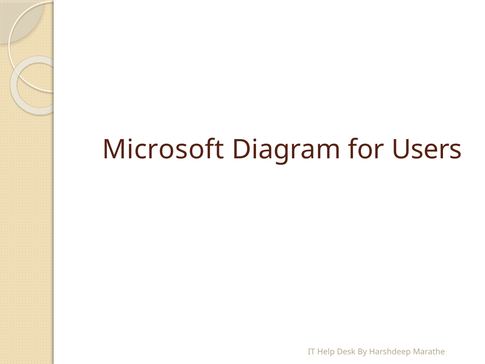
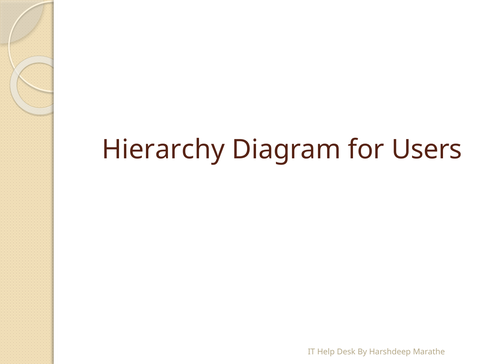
Microsoft: Microsoft -> Hierarchy (163, 149)
